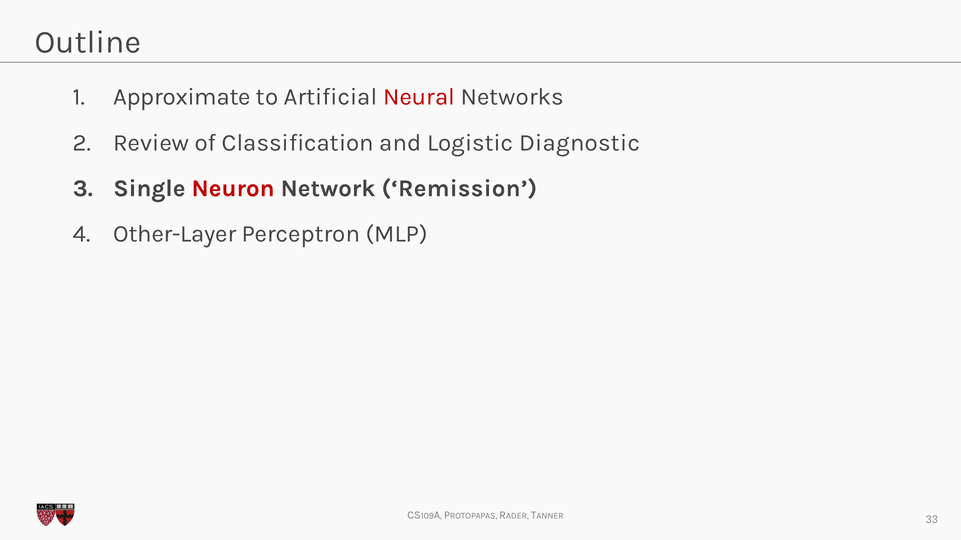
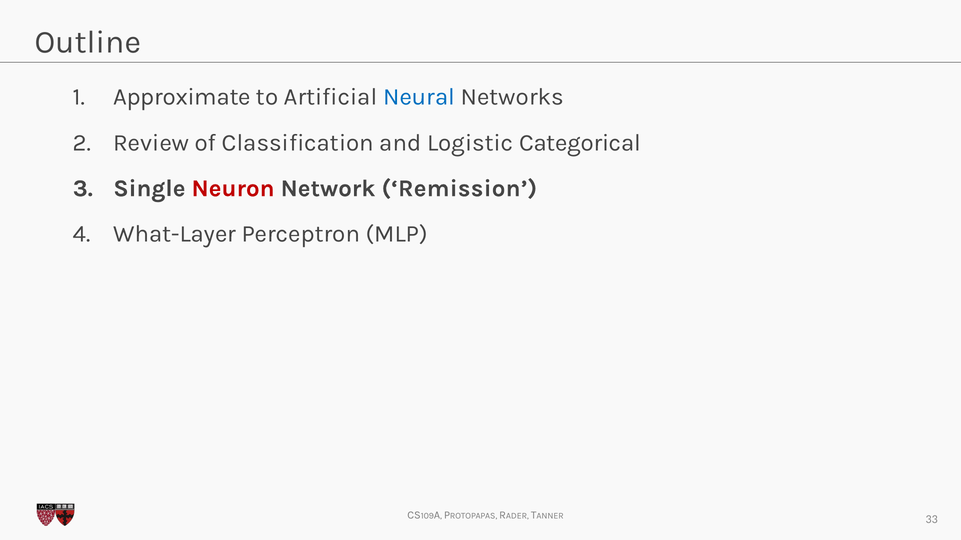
Neural colour: red -> blue (419, 97)
Diagnostic: Diagnostic -> Categorical (580, 143)
Other-Layer: Other-Layer -> What-Layer (175, 234)
